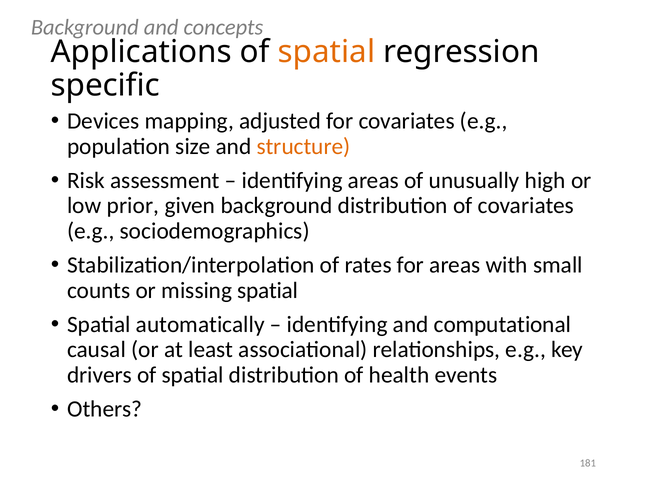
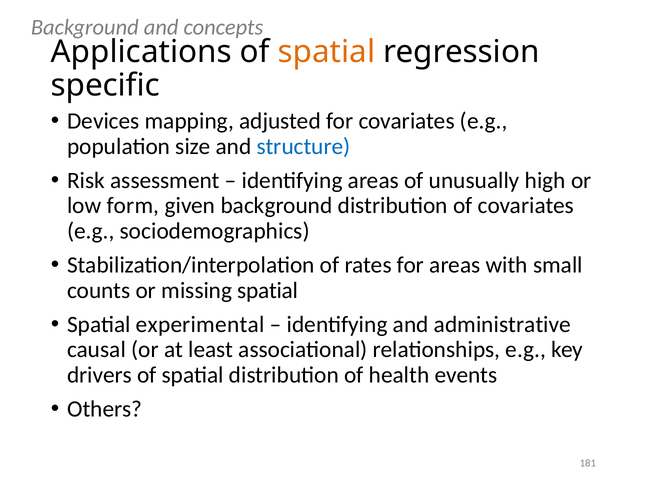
structure colour: orange -> blue (303, 146)
prior: prior -> form (133, 206)
automatically: automatically -> experimental (200, 325)
computational: computational -> administrative (502, 325)
